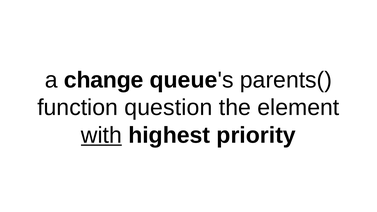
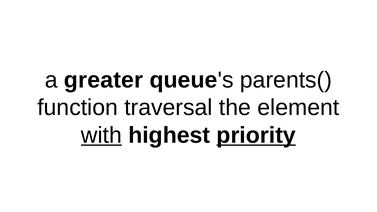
change: change -> greater (104, 80)
question: question -> traversal (168, 108)
priority underline: none -> present (256, 135)
